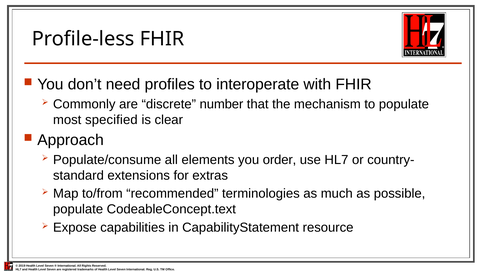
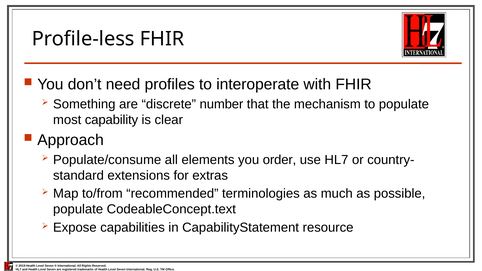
Commonly: Commonly -> Something (84, 104)
specified: specified -> capability (112, 120)
